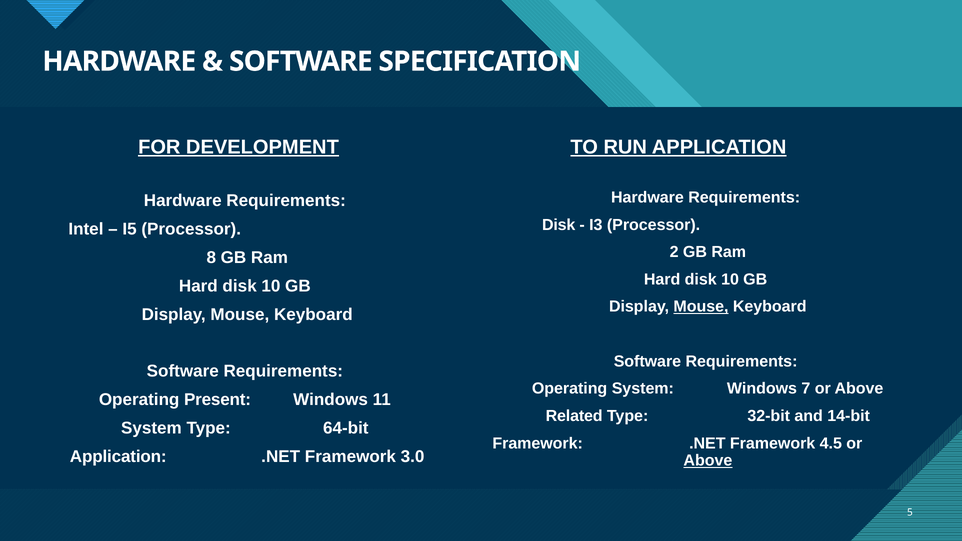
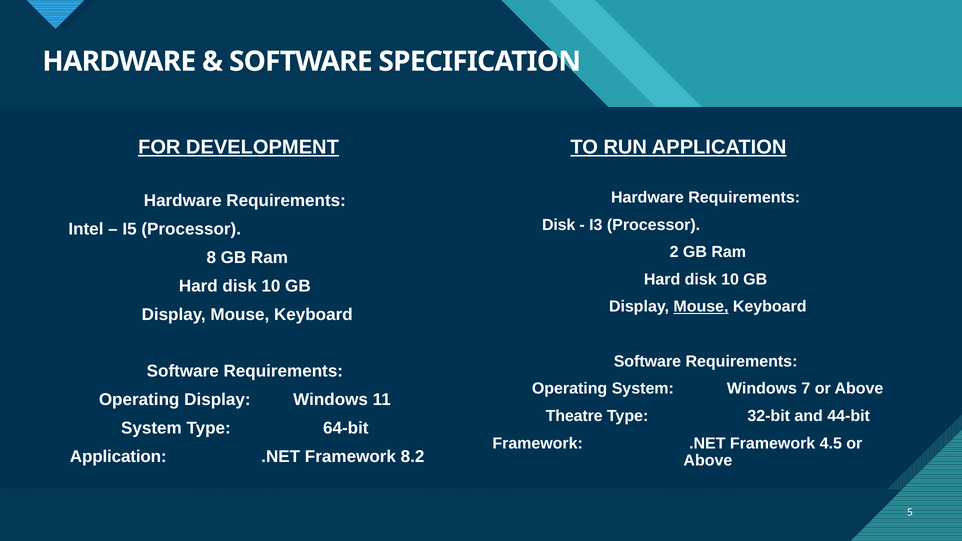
Operating Present: Present -> Display (217, 400)
Related: Related -> Theatre (574, 416)
14-bit: 14-bit -> 44-bit (849, 416)
3.0: 3.0 -> 8.2 (413, 457)
Above underline: present -> none (708, 461)
